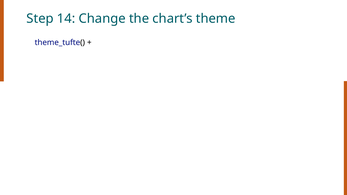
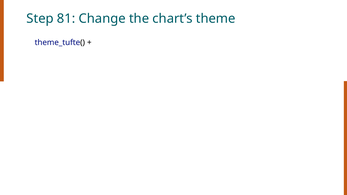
14: 14 -> 81 (66, 19)
